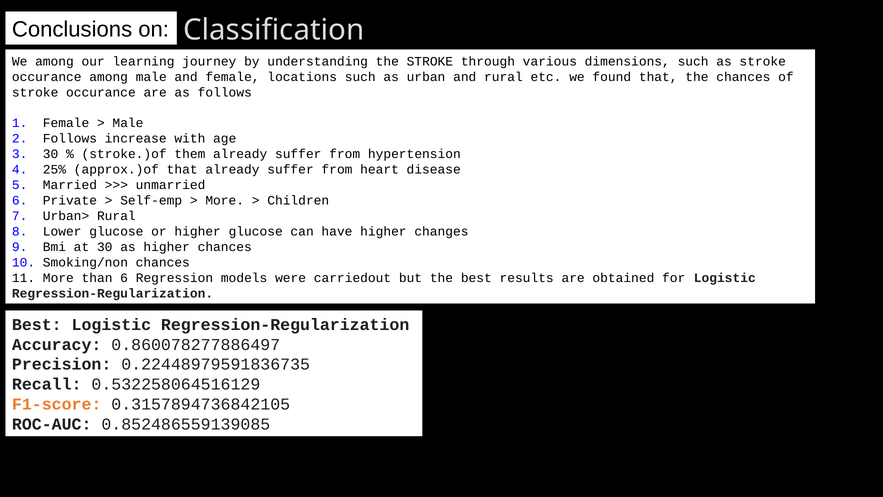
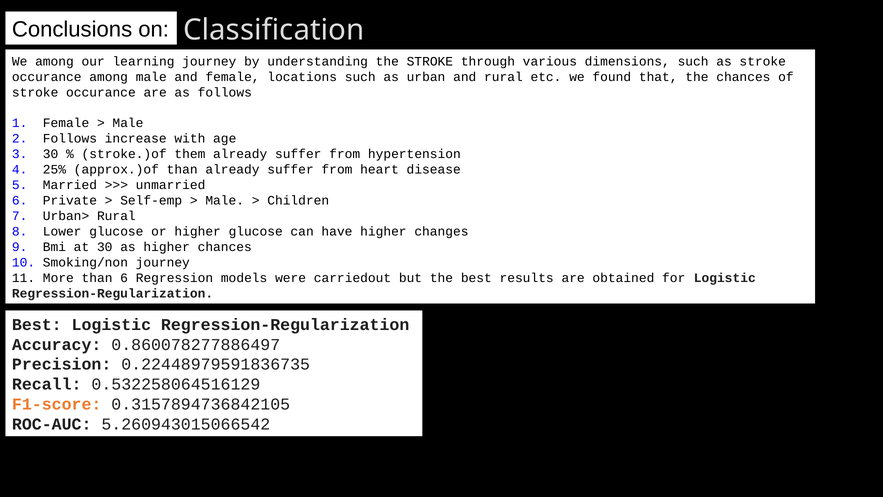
approx.)of that: that -> than (182, 170)
More: More -> Male (225, 200)
Smoking/non chances: chances -> journey (163, 262)
0.852486559139085: 0.852486559139085 -> 5.260943015066542 (186, 424)
